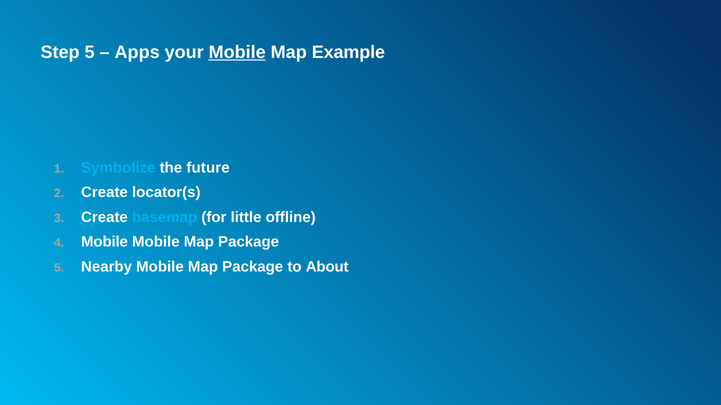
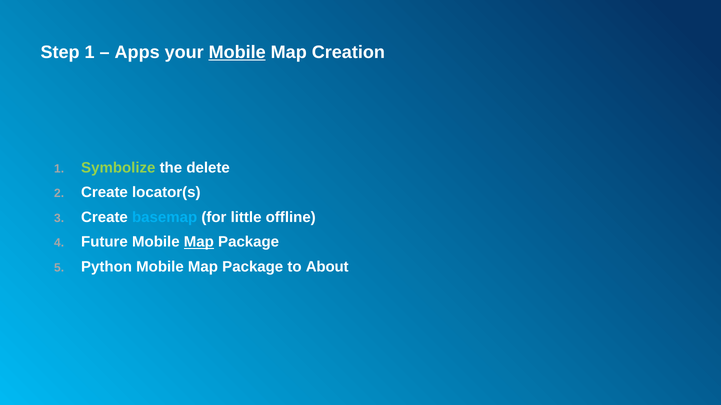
Step 5: 5 -> 1 (90, 52)
Example: Example -> Creation (348, 52)
Symbolize colour: light blue -> light green (118, 168)
future: future -> delete (208, 168)
Mobile: Mobile -> Future (104, 242)
Map underline: none -> present (199, 242)
Nearby: Nearby -> Python (107, 267)
